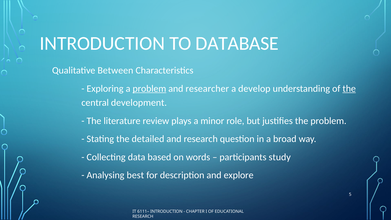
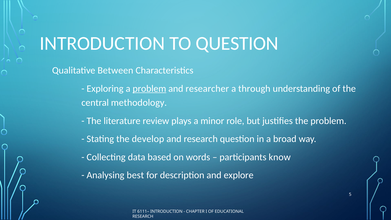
TO DATABASE: DATABASE -> QUESTION (237, 43)
develop: develop -> through (254, 89)
the underline: present -> none (349, 89)
development: development -> methodology (139, 103)
detailed: detailed -> develop (148, 139)
study: study -> know (280, 157)
